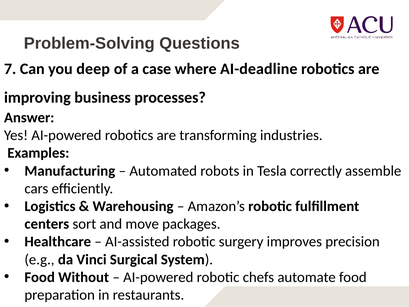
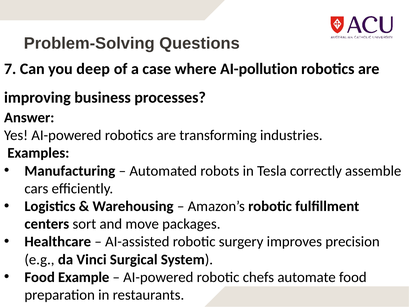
AI-deadline: AI-deadline -> AI-pollution (259, 69)
Without: Without -> Example (84, 277)
